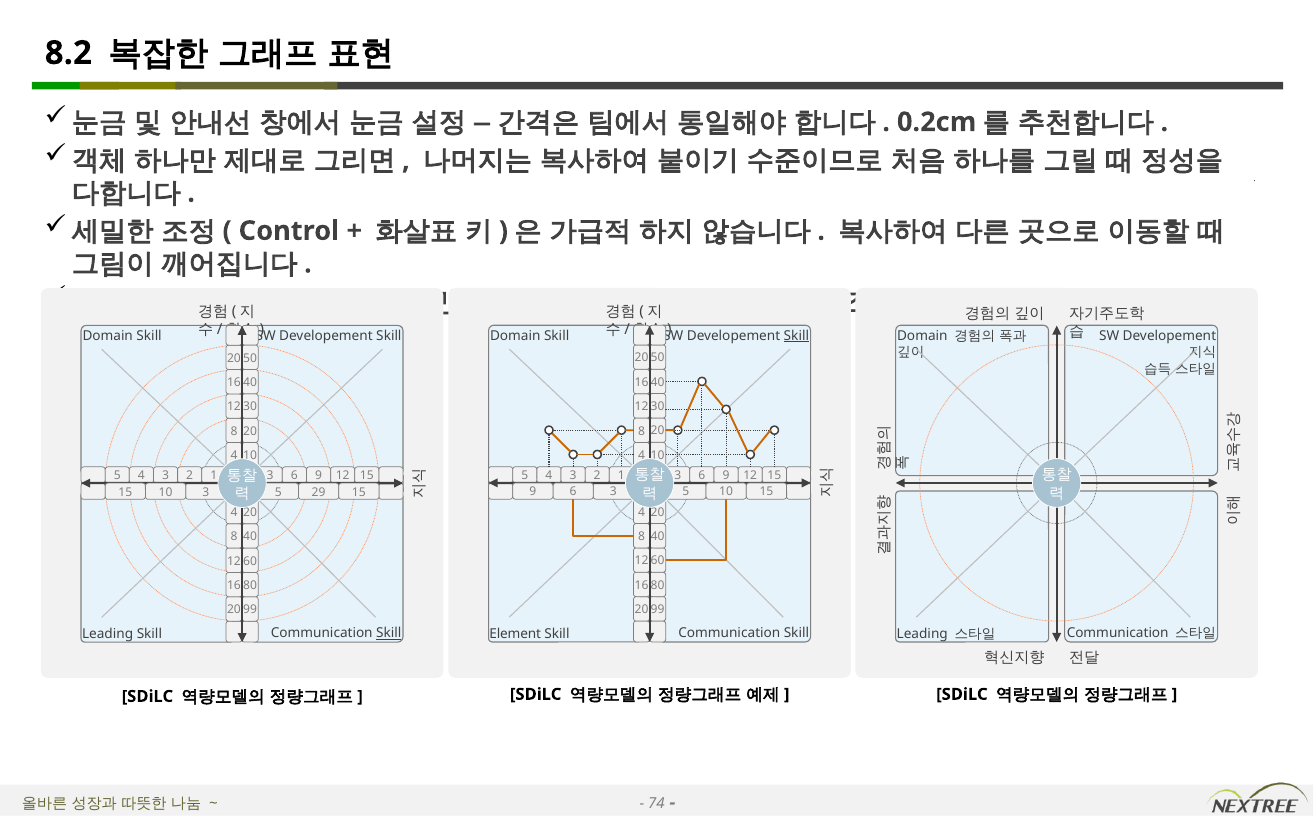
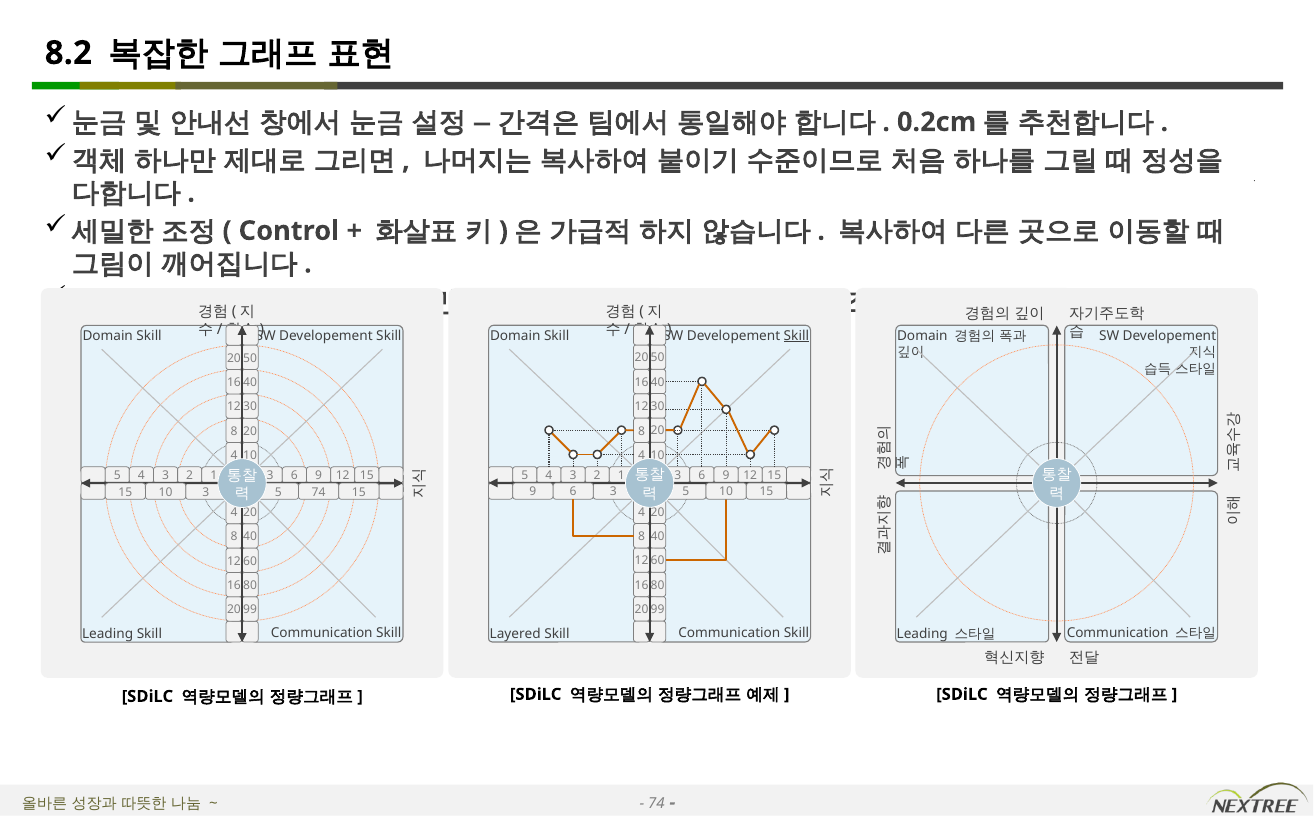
5 29: 29 -> 74 (319, 492)
Skill underline: present -> none (389, 633)
Element: Element -> Layered (515, 634)
